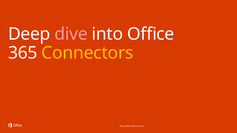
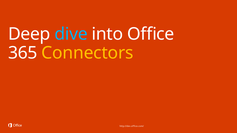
dive colour: pink -> light blue (71, 34)
